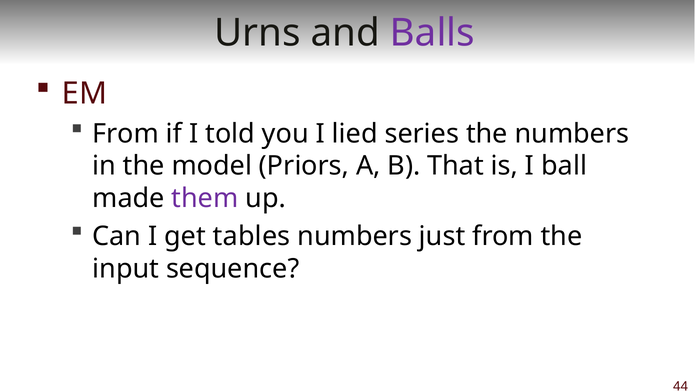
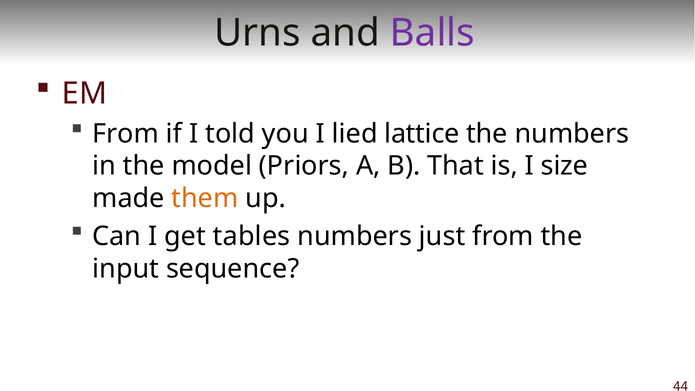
series: series -> lattice (422, 134)
ball: ball -> size (564, 166)
them colour: purple -> orange (205, 198)
